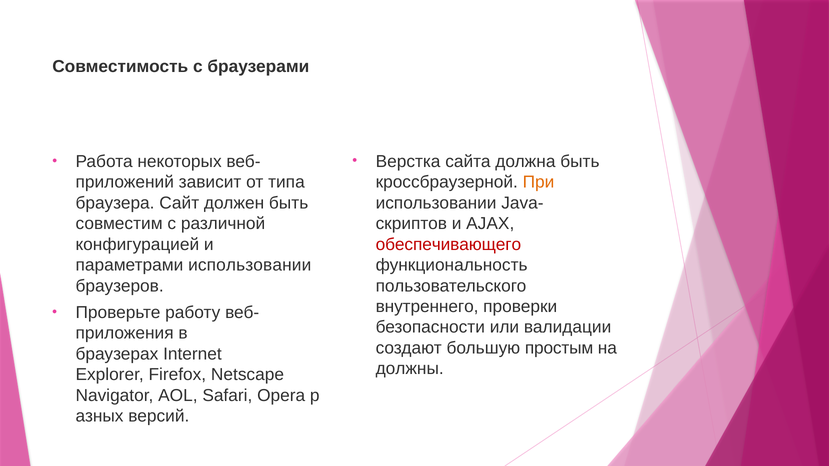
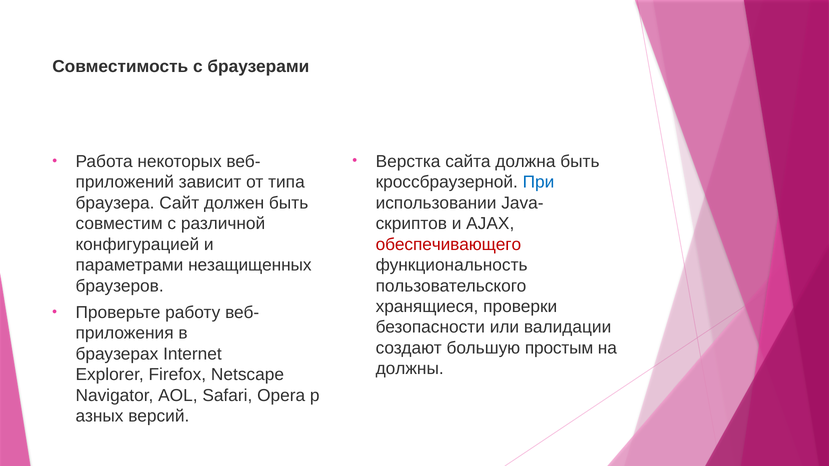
При colour: orange -> blue (539, 182)
параметрами использовании: использовании -> незащищенных (250, 265)
внутреннего: внутреннего -> хранящиеся (427, 307)
